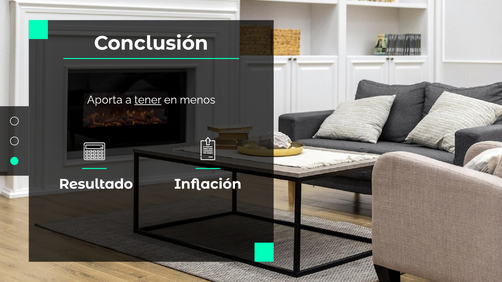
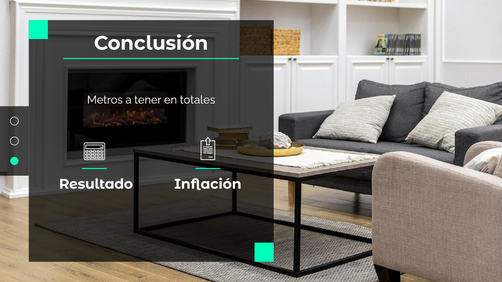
Aporta: Aporta -> Metros (105, 100)
tener underline: present -> none (148, 100)
menos: menos -> totales (198, 100)
